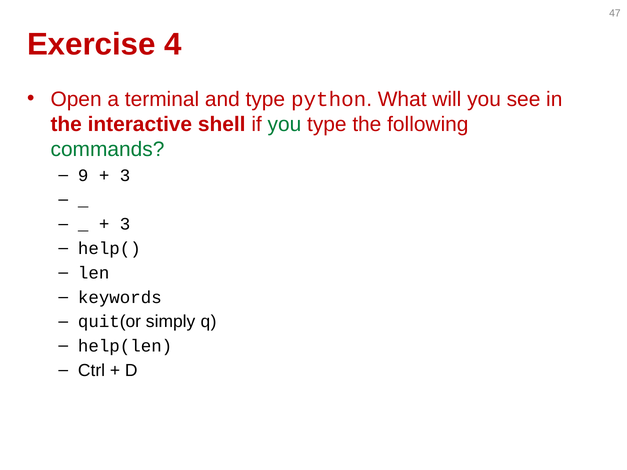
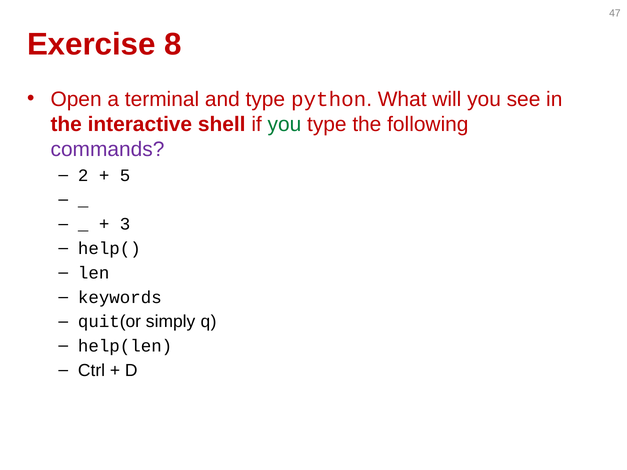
4: 4 -> 8 (173, 44)
commands colour: green -> purple (107, 149)
9: 9 -> 2 (83, 176)
3: 3 -> 5 (125, 176)
